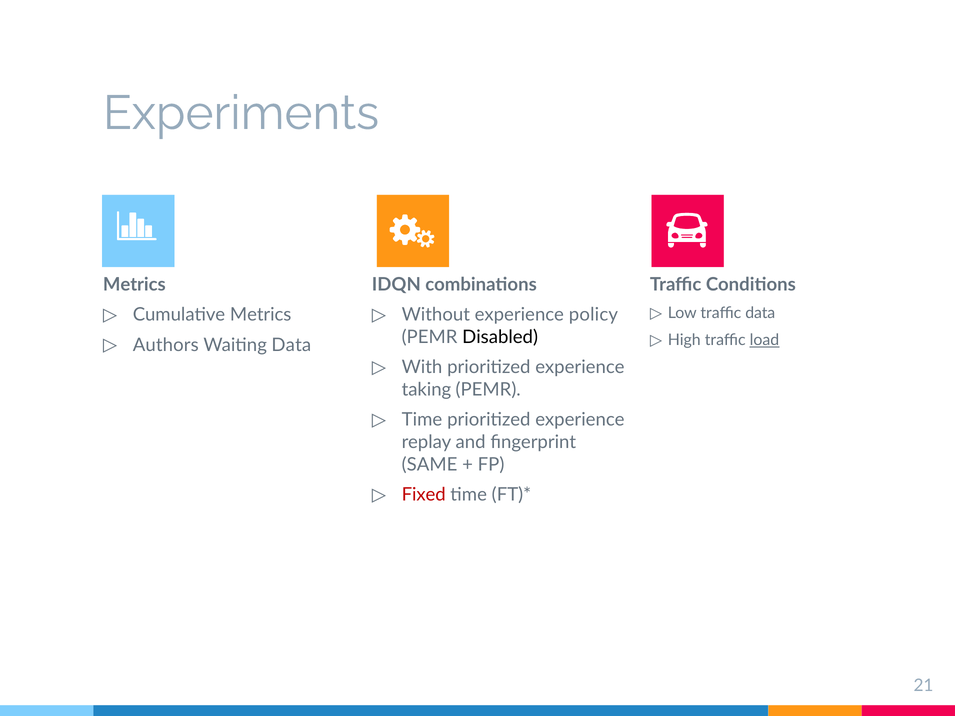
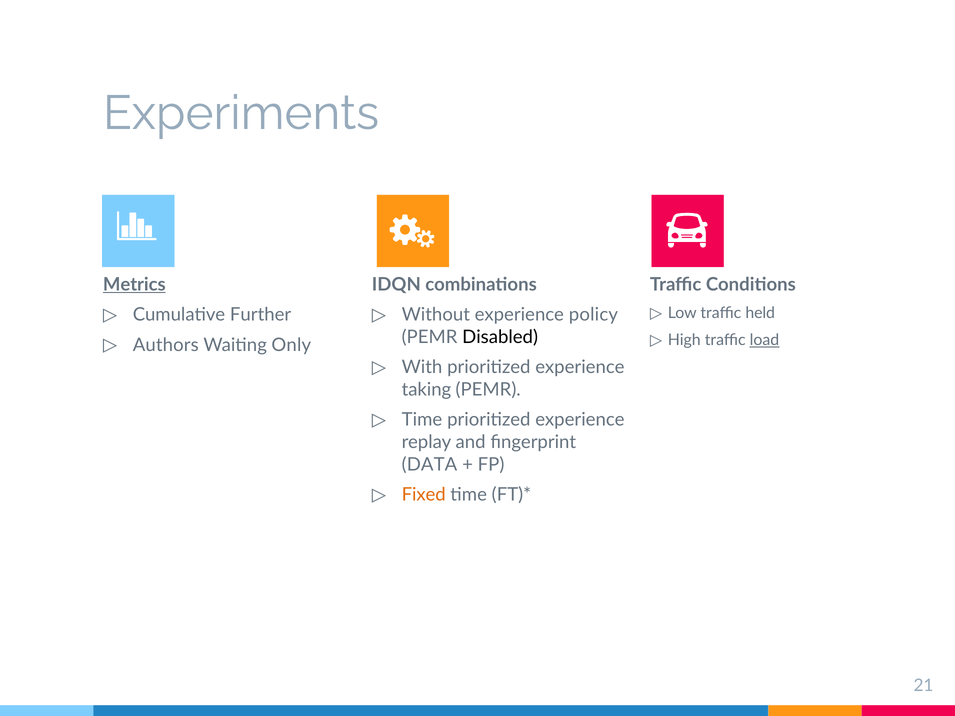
Metrics underline: none -> present (134, 285)
traffic data: data -> held (760, 313)
Cumulative Metrics: Metrics -> Further (261, 315)
Waiting Data: Data -> Only (291, 345)
SAME: SAME -> DATA (429, 465)
Fixed colour: red -> orange (424, 495)
